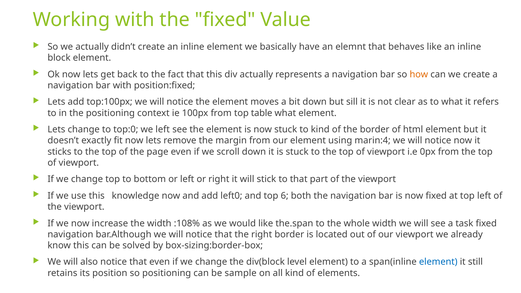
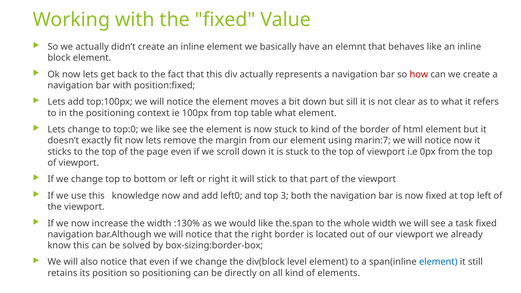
how colour: orange -> red (419, 74)
we left: left -> like (163, 130)
marin:4: marin:4 -> marin:7 (373, 141)
6: 6 -> 3 (285, 196)
:108%: :108% -> :130% (187, 223)
sample: sample -> directly (241, 273)
